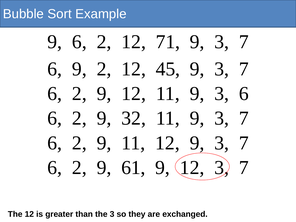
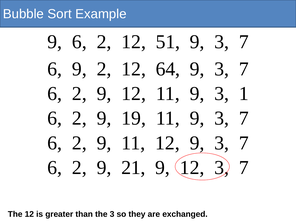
71: 71 -> 51 (168, 42)
45: 45 -> 64 (168, 69)
3 6: 6 -> 1 (244, 94)
32: 32 -> 19 (134, 118)
61: 61 -> 21 (133, 168)
